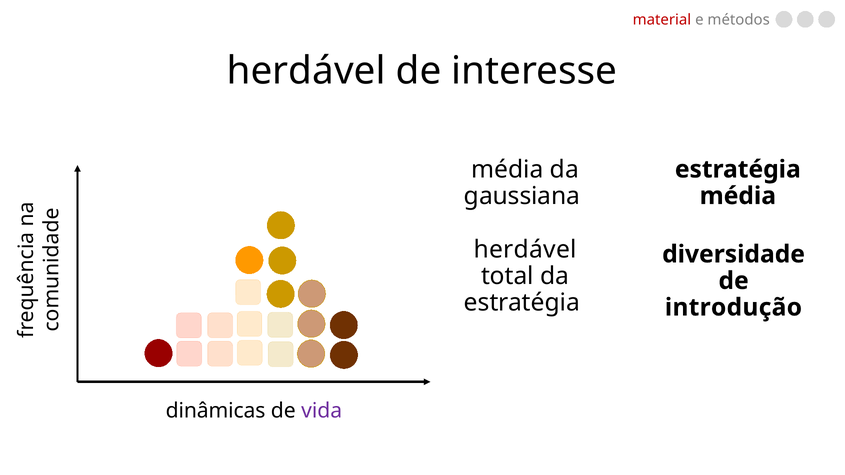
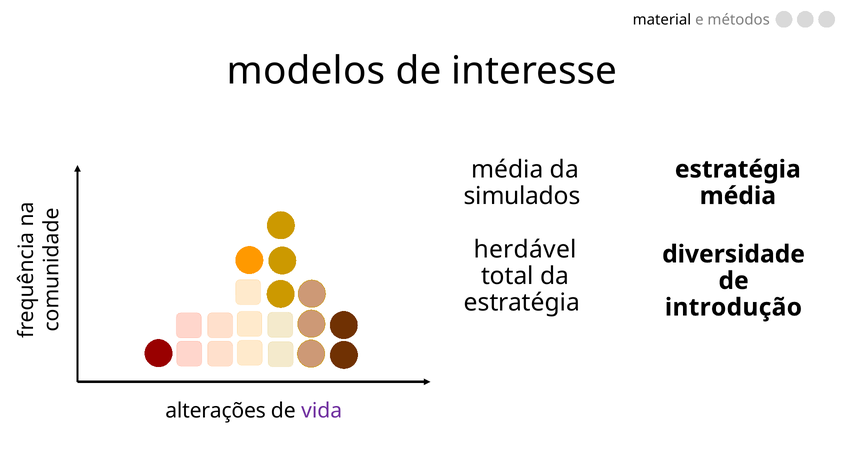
material colour: red -> black (662, 20)
herdável: herdável -> modelos (306, 71)
gaussiana: gaussiana -> simulados (522, 196)
dinâmicas: dinâmicas -> alterações (216, 411)
